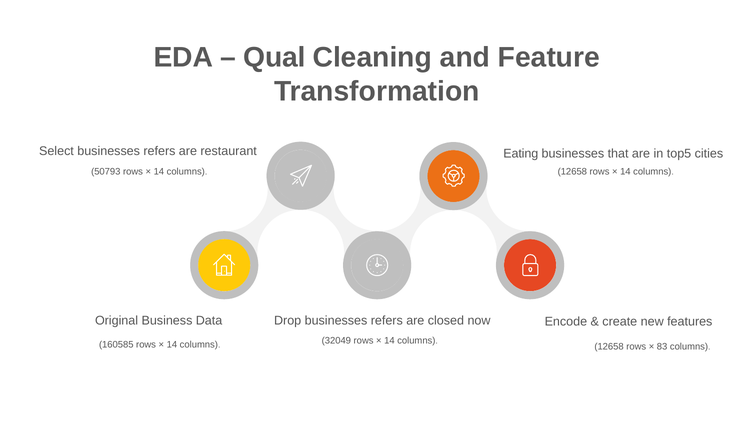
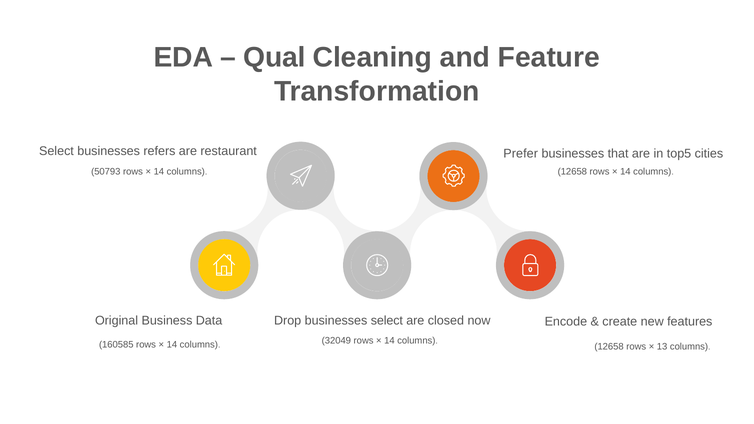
Eating: Eating -> Prefer (521, 154)
Drop businesses refers: refers -> select (387, 321)
83: 83 -> 13 (662, 347)
